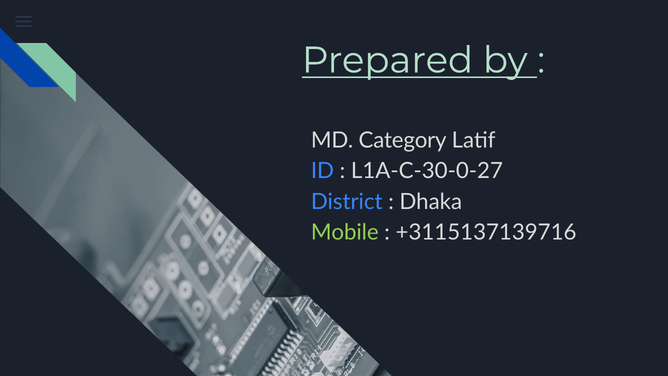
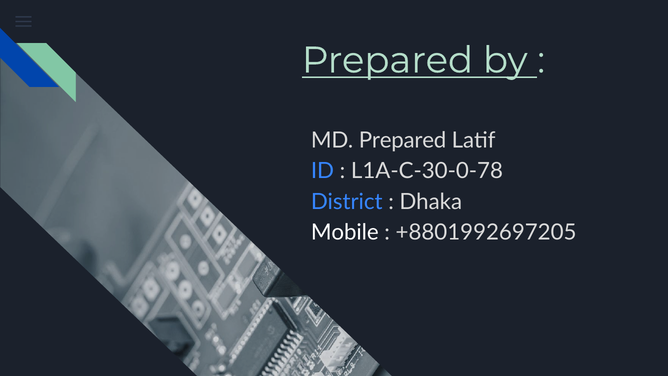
MD Category: Category -> Prepared (403, 140)
L1A-C-30-0-27: L1A-C-30-0-27 -> L1A-C-30-0-78 (427, 171)
Mobile colour: light green -> white (345, 232)
+3115137139716: +3115137139716 -> +8801992697205 (486, 232)
